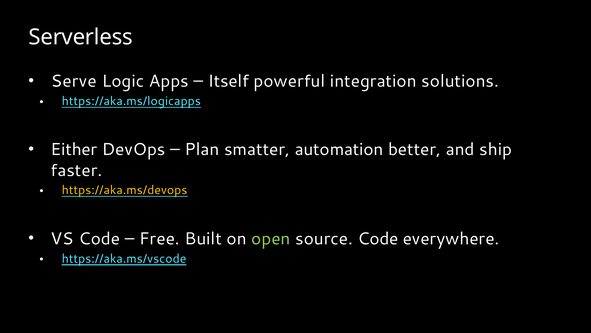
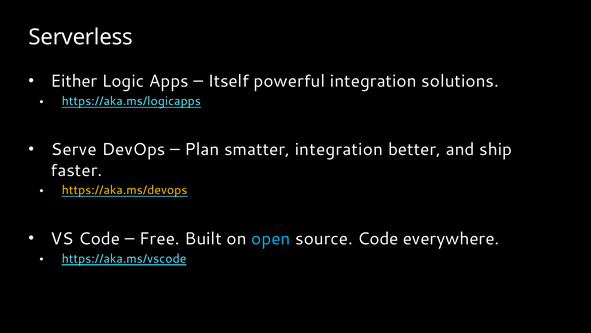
Serve: Serve -> Either (74, 81)
Either: Either -> Serve (74, 149)
smatter automation: automation -> integration (339, 149)
open colour: light green -> light blue (271, 238)
